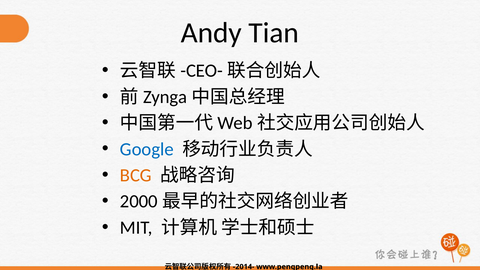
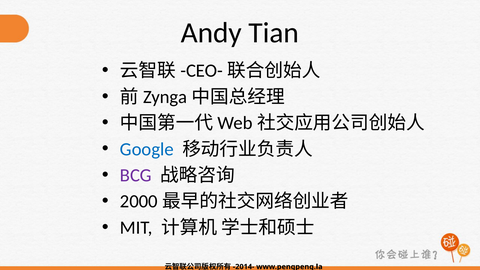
BCG colour: orange -> purple (136, 175)
